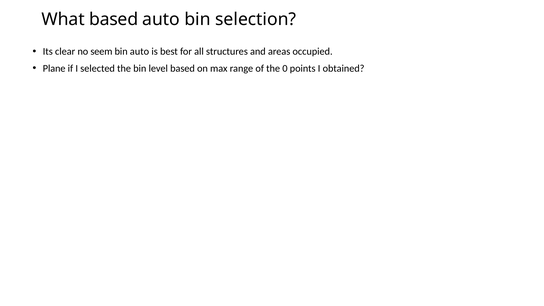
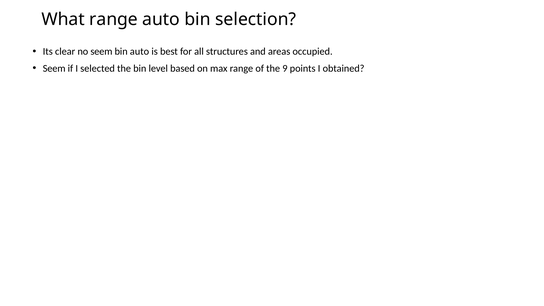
What based: based -> range (114, 19)
Plane: Plane -> Seem (54, 68)
0: 0 -> 9 (285, 68)
